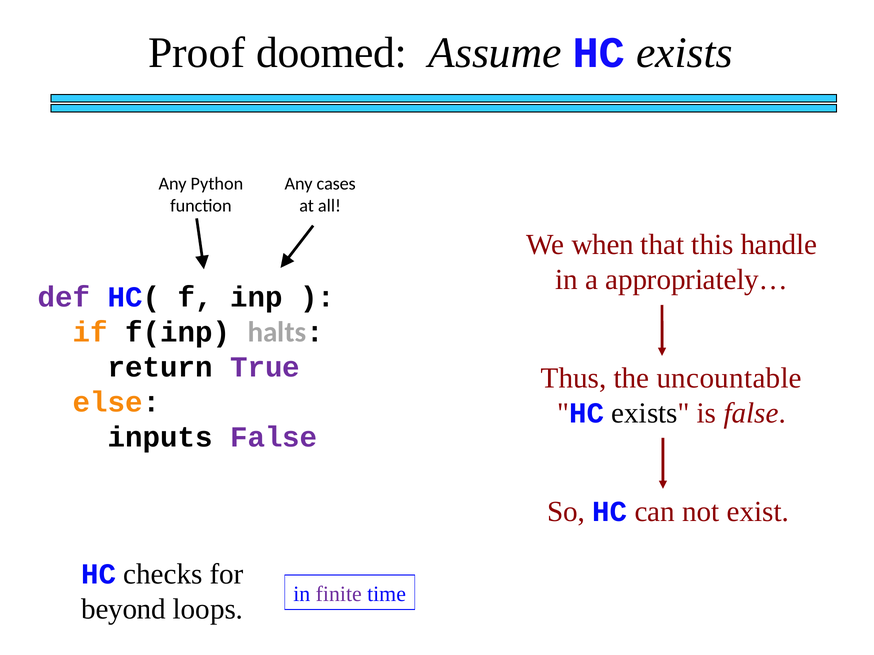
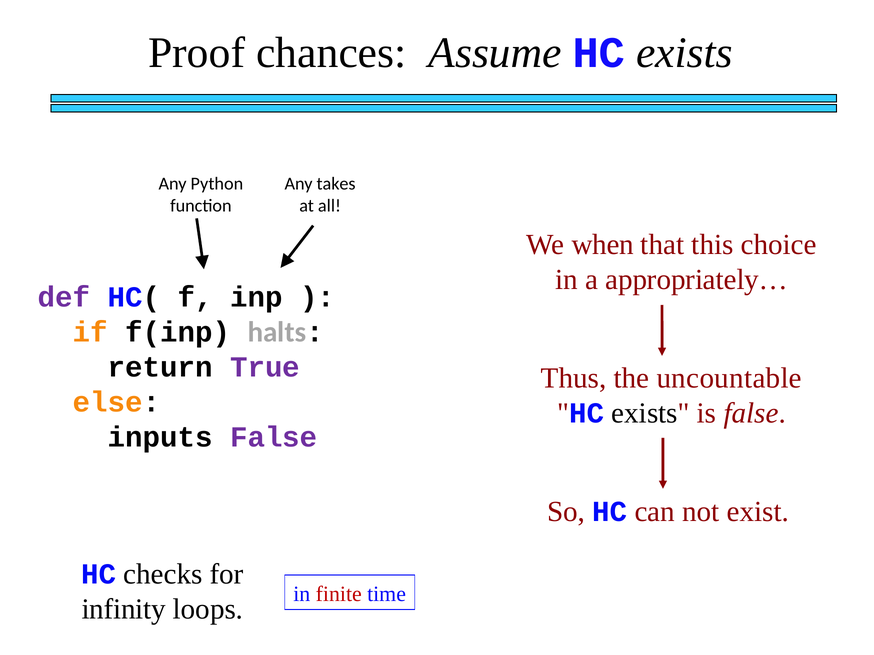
doomed: doomed -> chances (331, 53)
cases: cases -> takes (336, 184)
handle: handle -> choice (779, 245)
finite colour: purple -> red (339, 594)
beyond: beyond -> infinity (124, 610)
